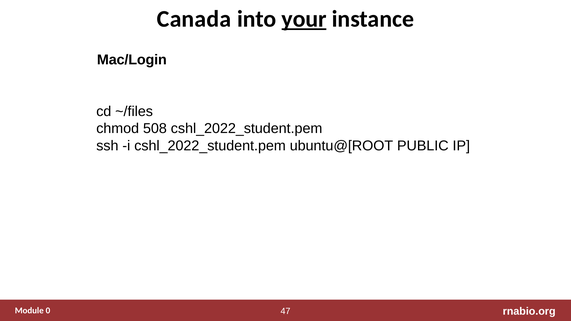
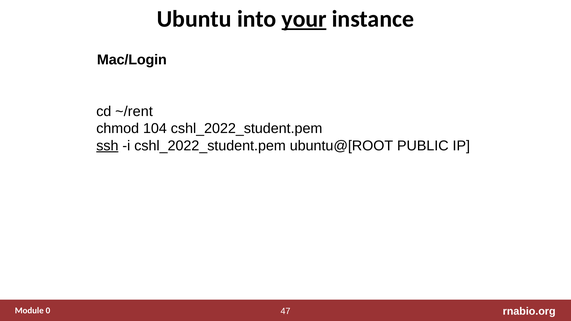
Canada: Canada -> Ubuntu (194, 19)
~/files: ~/files -> ~/rent (134, 112)
508: 508 -> 104 (155, 129)
ssh underline: none -> present (107, 146)
